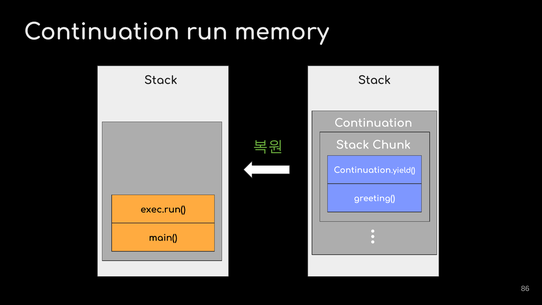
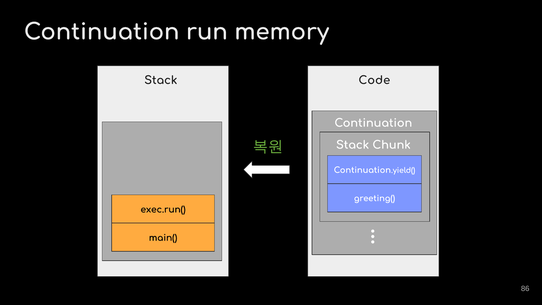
Stack Stack: Stack -> Code (374, 80)
